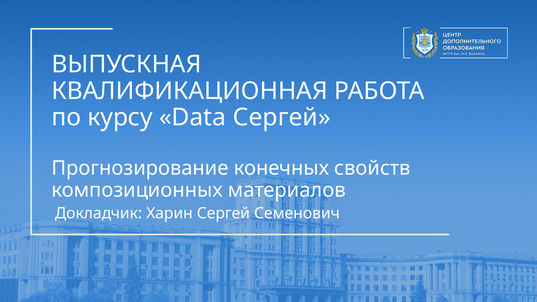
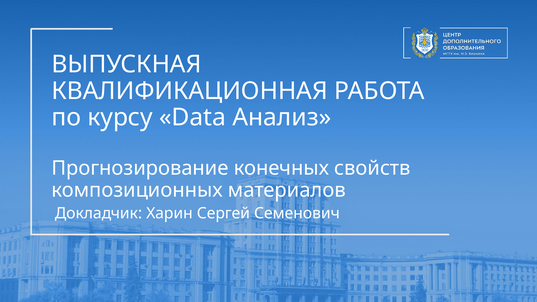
Data Сергей: Сергей -> Анализ (282, 118)
